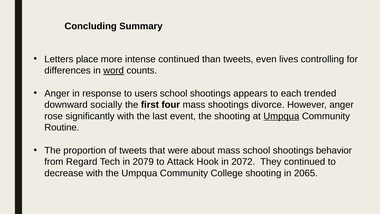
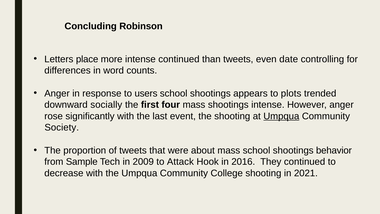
Summary: Summary -> Robinson (141, 26)
lives: lives -> date (289, 59)
word underline: present -> none (114, 70)
each: each -> plots (291, 93)
shootings divorce: divorce -> intense (268, 105)
Routine: Routine -> Society (62, 127)
Regard: Regard -> Sample (82, 162)
2079: 2079 -> 2009 (143, 162)
2072: 2072 -> 2016 (243, 162)
2065: 2065 -> 2021 (306, 173)
